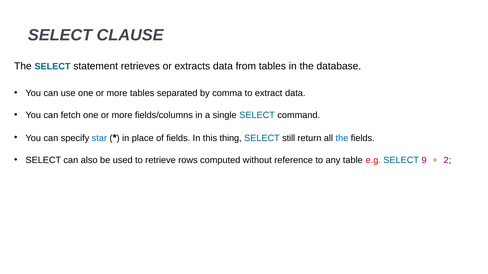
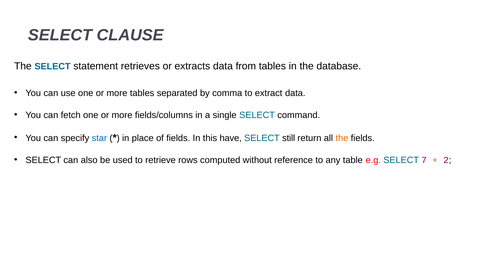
thing: thing -> have (231, 138)
the colour: blue -> orange (342, 138)
9: 9 -> 7 (424, 160)
